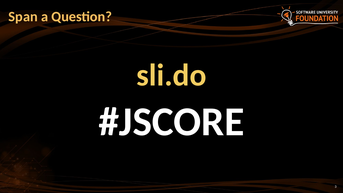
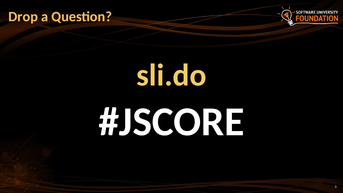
Span: Span -> Drop (23, 17)
